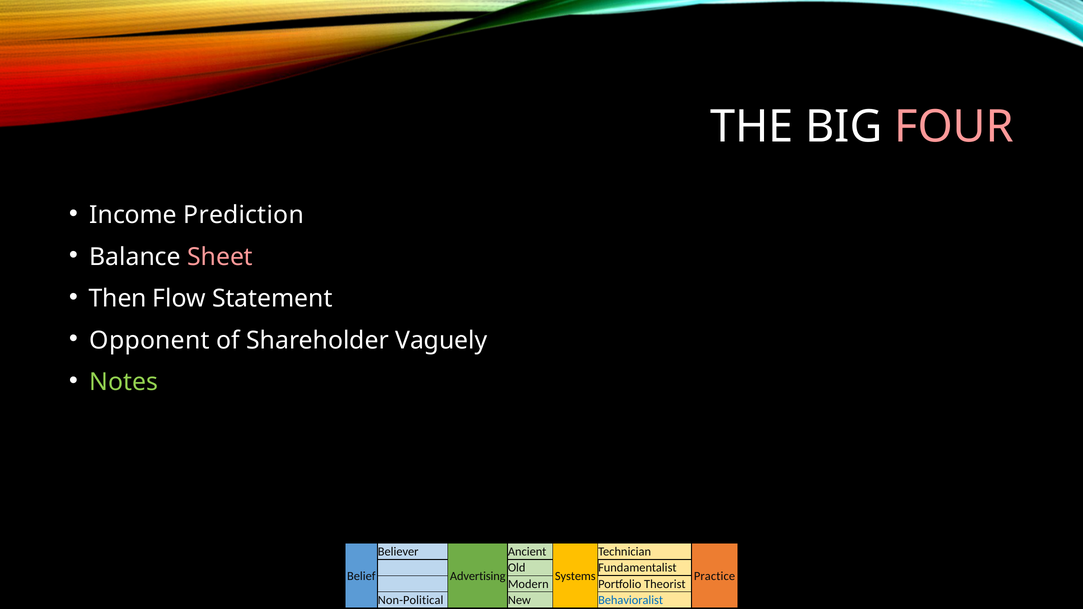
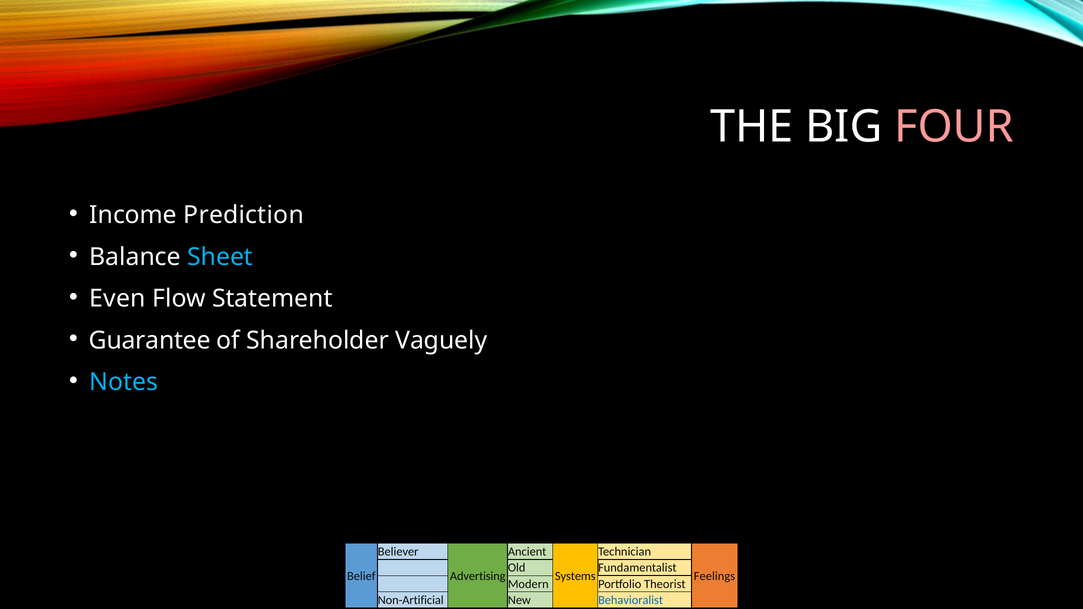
Sheet colour: pink -> light blue (220, 257)
Then: Then -> Even (118, 299)
Opponent: Opponent -> Guarantee (150, 340)
Notes colour: light green -> light blue (124, 382)
Practice: Practice -> Feelings (714, 576)
Non-Political: Non-Political -> Non-Artificial (411, 600)
